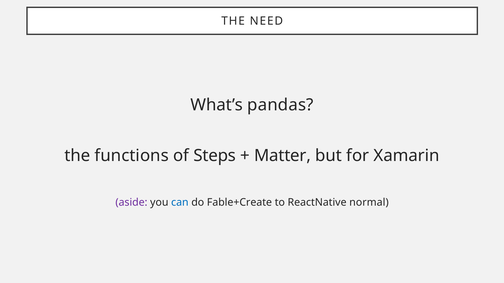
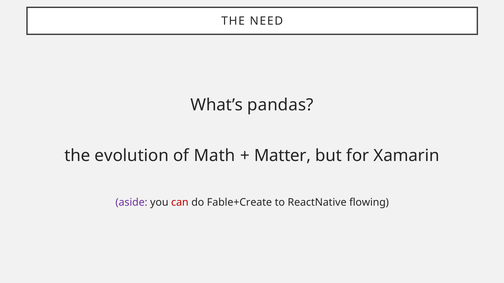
functions: functions -> evolution (132, 156)
Steps: Steps -> Math (215, 156)
can colour: blue -> red (180, 203)
normal: normal -> flowing (369, 203)
